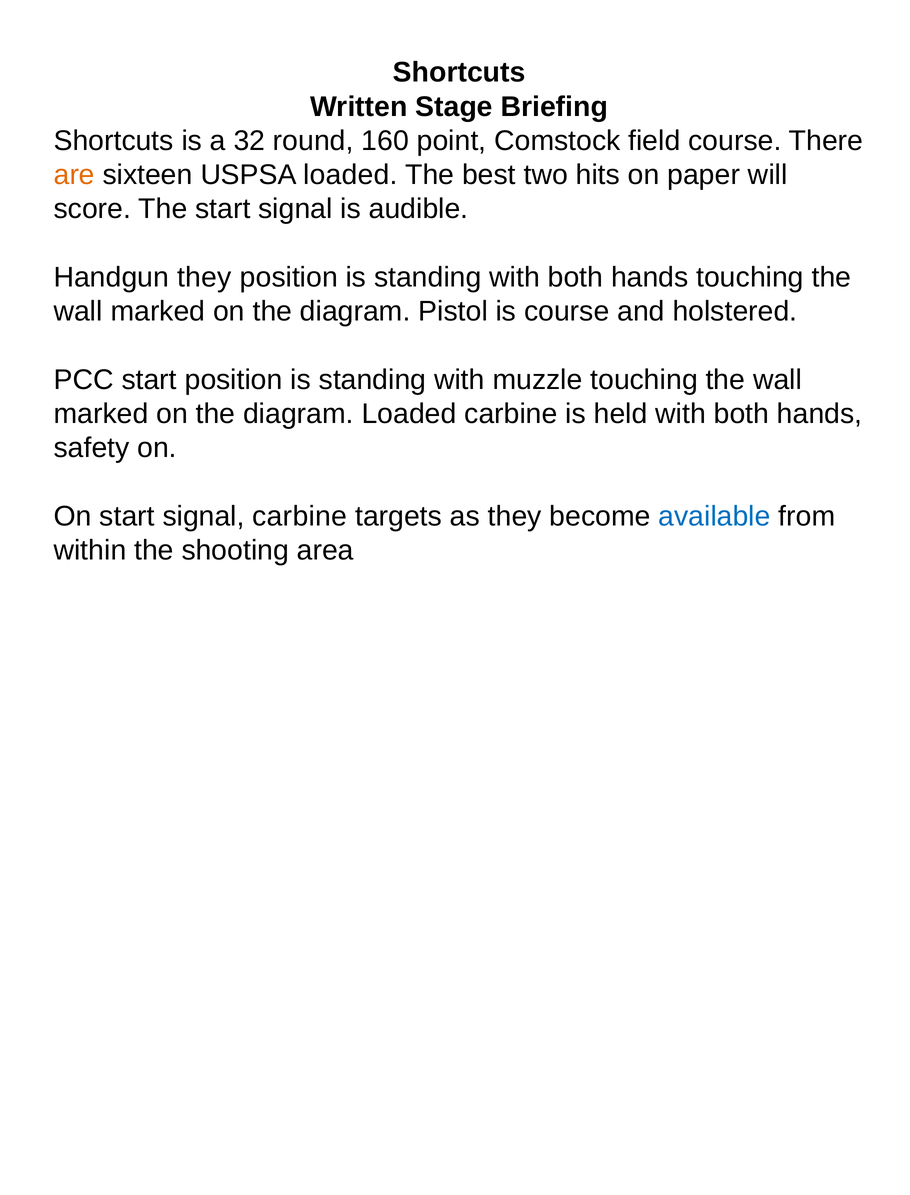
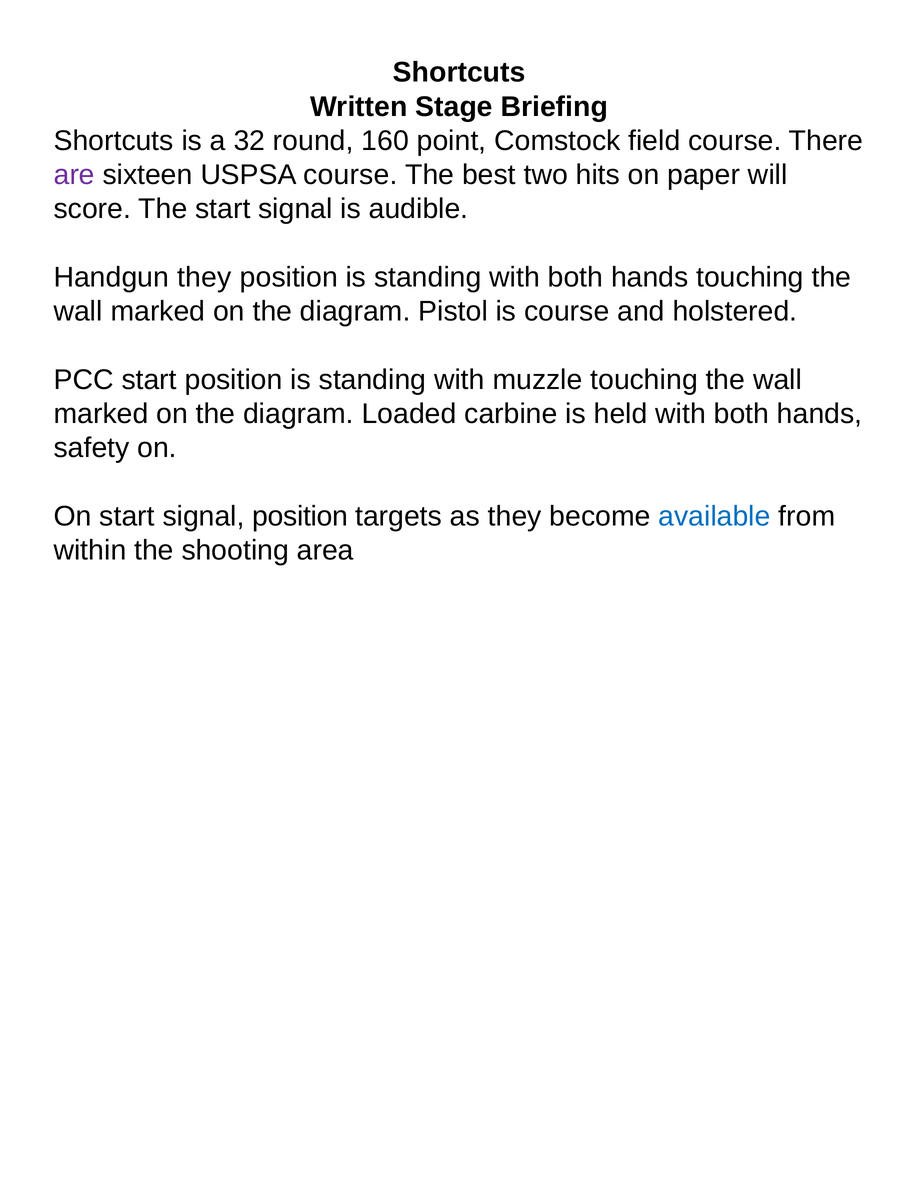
are colour: orange -> purple (74, 175)
USPSA loaded: loaded -> course (350, 175)
signal carbine: carbine -> position (300, 516)
